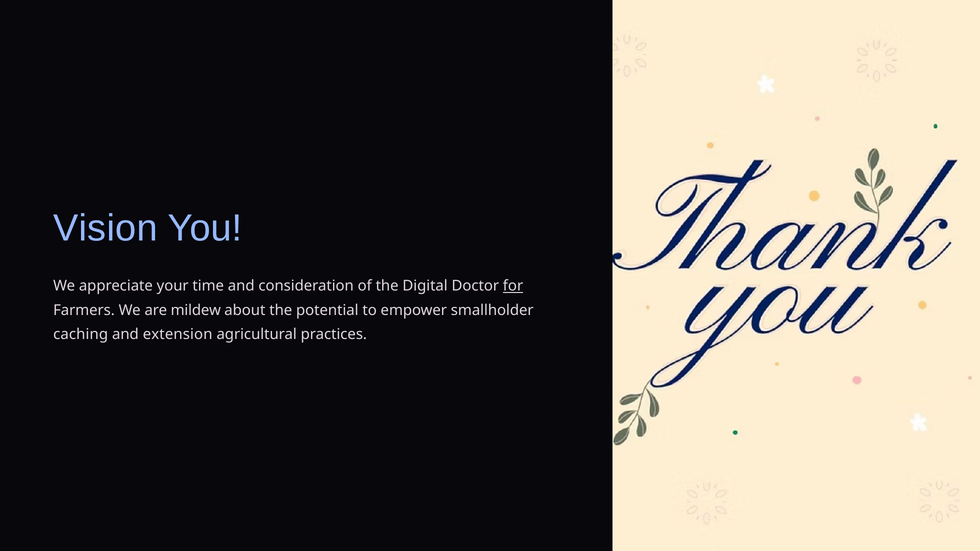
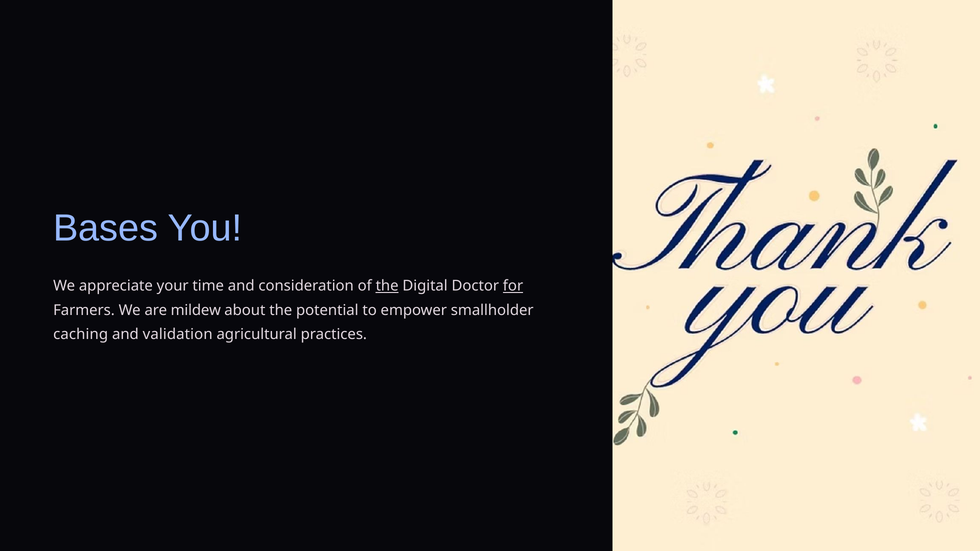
Vision: Vision -> Bases (106, 228)
the underline: none -> present (387, 286)
extension: extension -> validation (178, 335)
